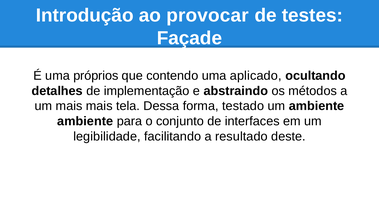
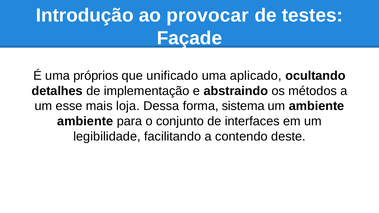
contendo: contendo -> unificado (172, 76)
um mais: mais -> esse (69, 106)
tela: tela -> loja (128, 106)
testado: testado -> sistema (243, 106)
resultado: resultado -> contendo (241, 136)
